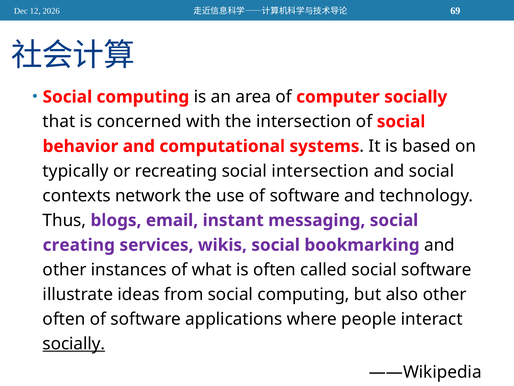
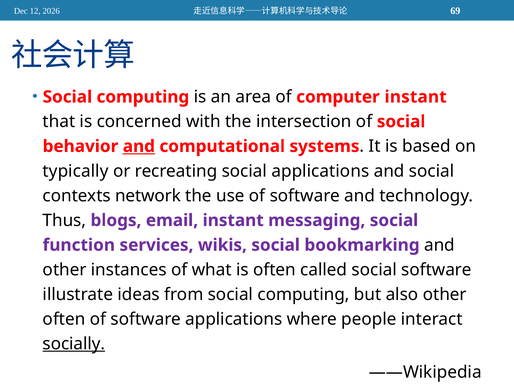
computer socially: socially -> instant (416, 97)
and underline: none -> present (139, 146)
social intersection: intersection -> applications (320, 171)
creating: creating -> function (79, 245)
